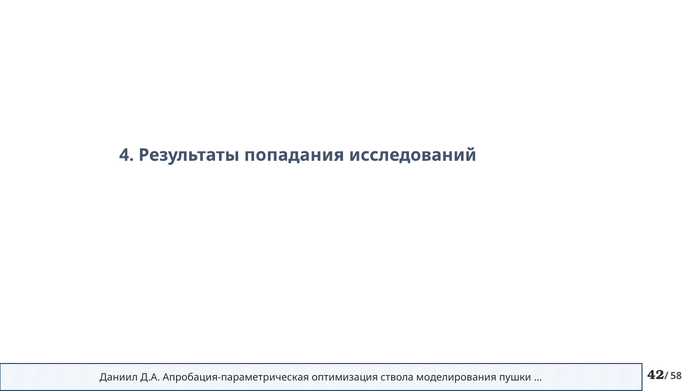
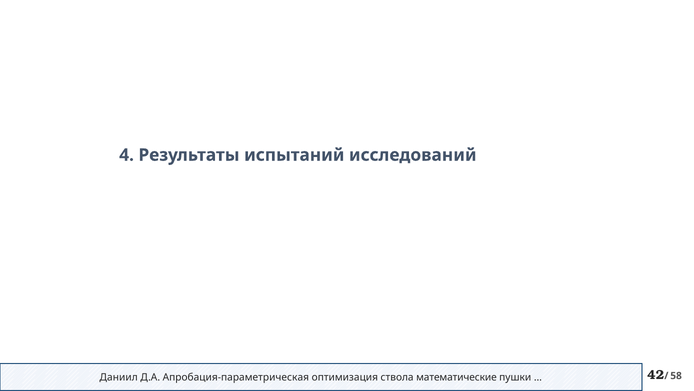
попадания: попадания -> испытаний (294, 155)
моделирования: моделирования -> математические (456, 377)
